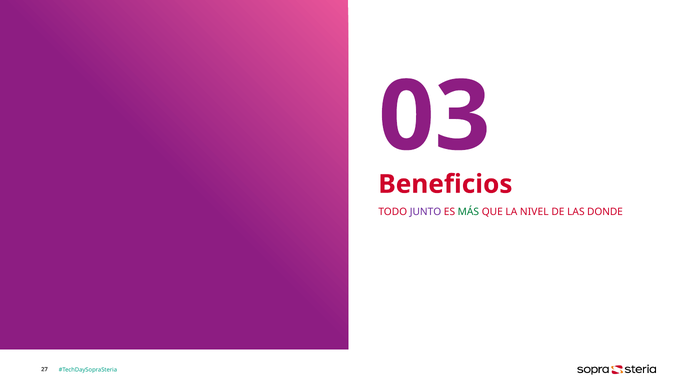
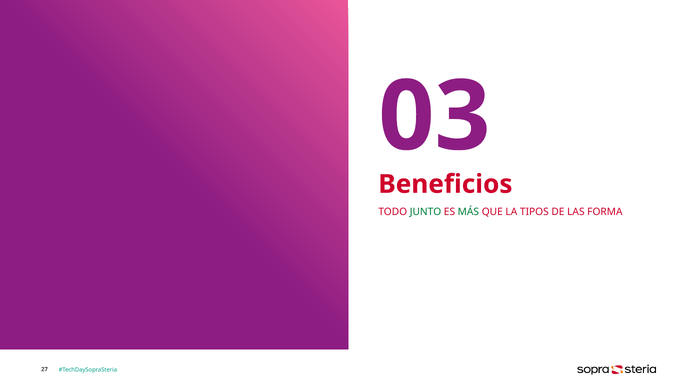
JUNTO colour: purple -> green (426, 212)
NIVEL: NIVEL -> TIPOS (534, 212)
DONDE: DONDE -> FORMA (605, 212)
